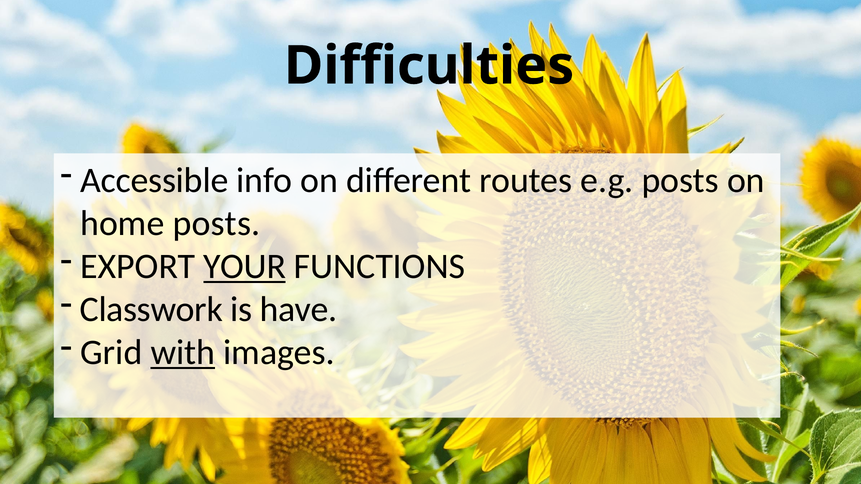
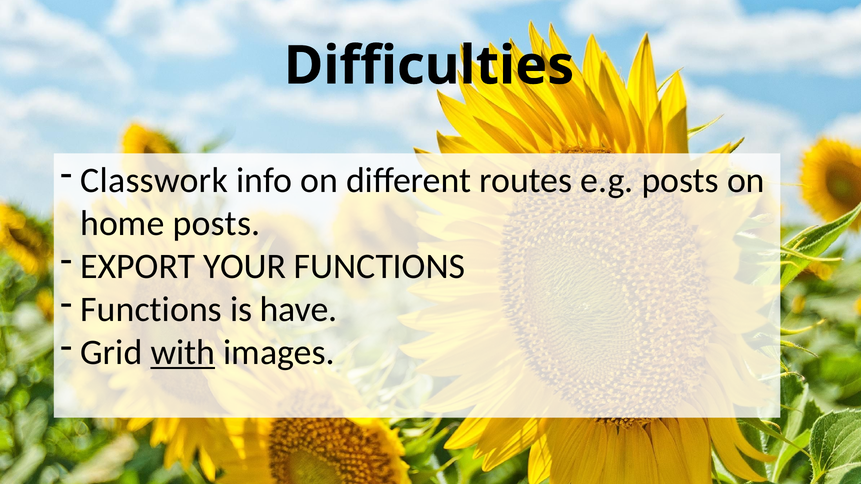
Accessible: Accessible -> Classwork (154, 181)
YOUR underline: present -> none (245, 267)
Classwork: Classwork -> Functions (151, 310)
